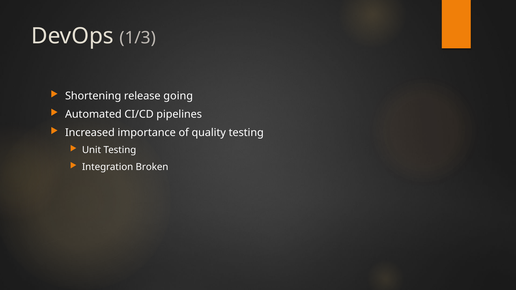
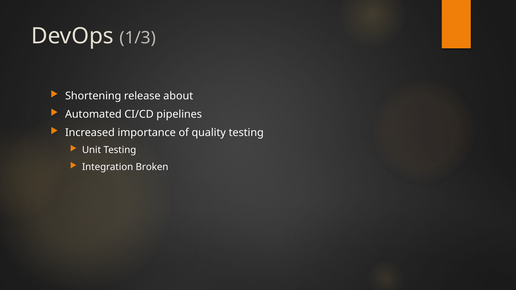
going: going -> about (178, 96)
